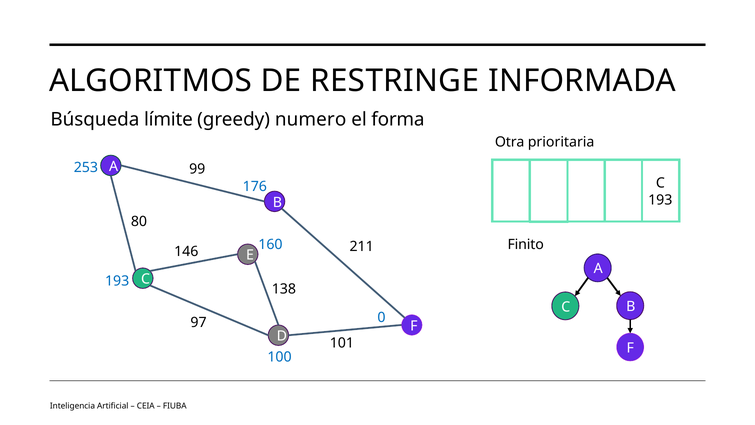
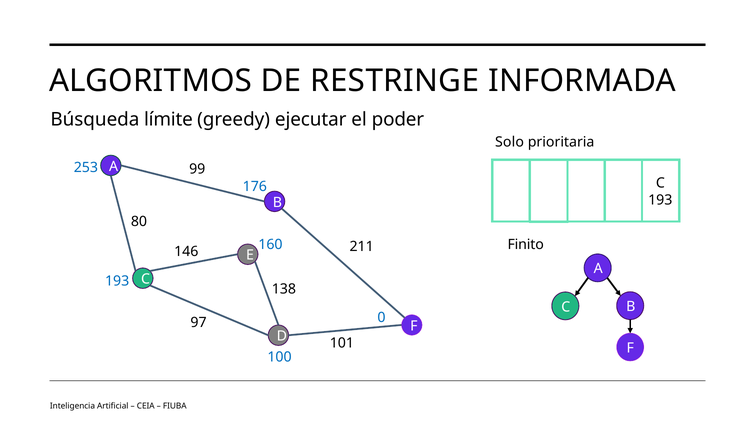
numero: numero -> ejecutar (311, 120)
forma: forma -> poder (398, 120)
Otra: Otra -> Solo (510, 142)
